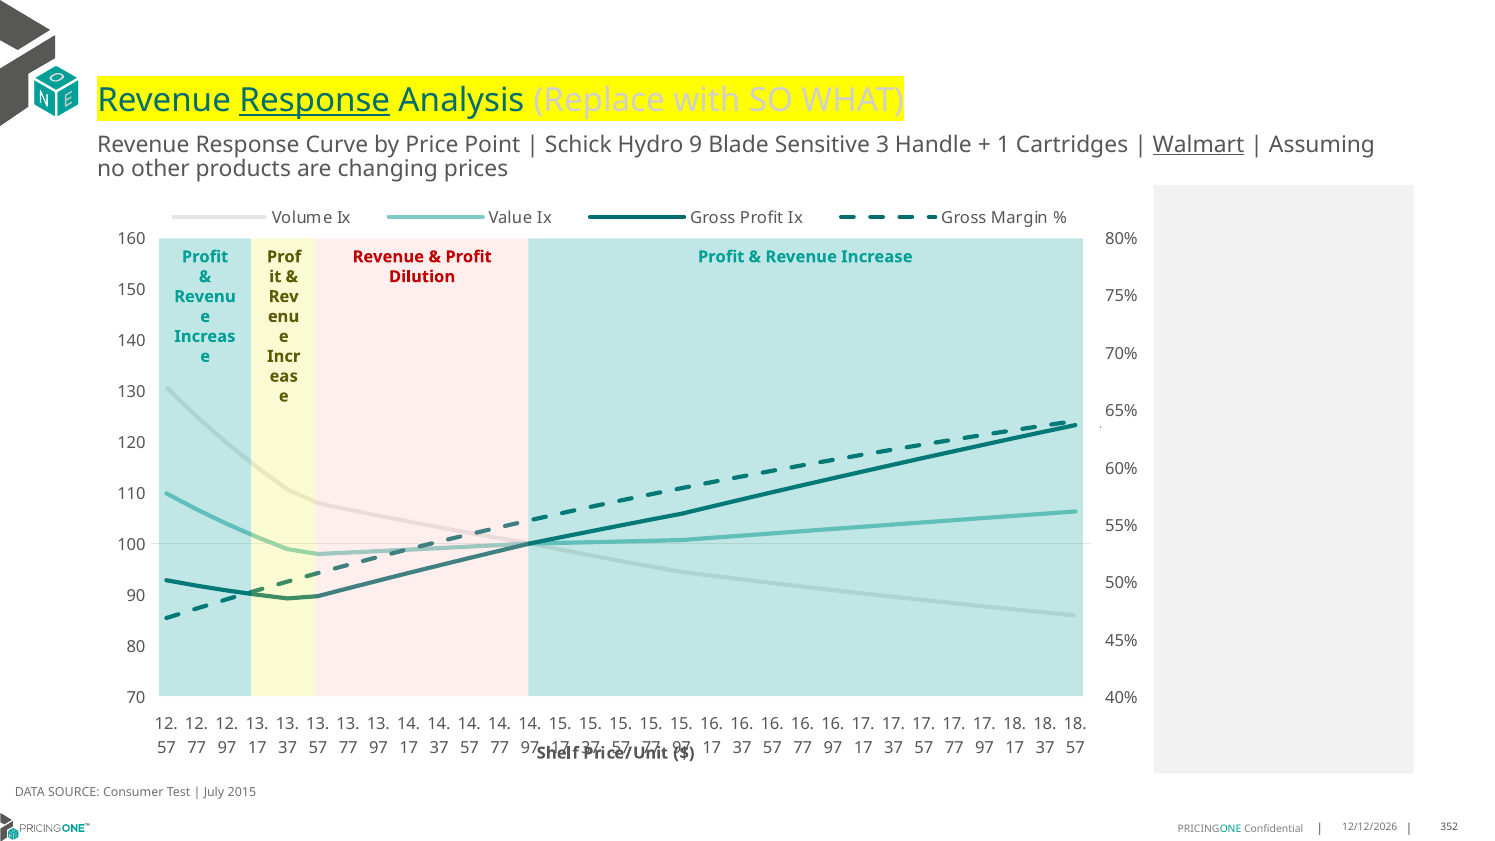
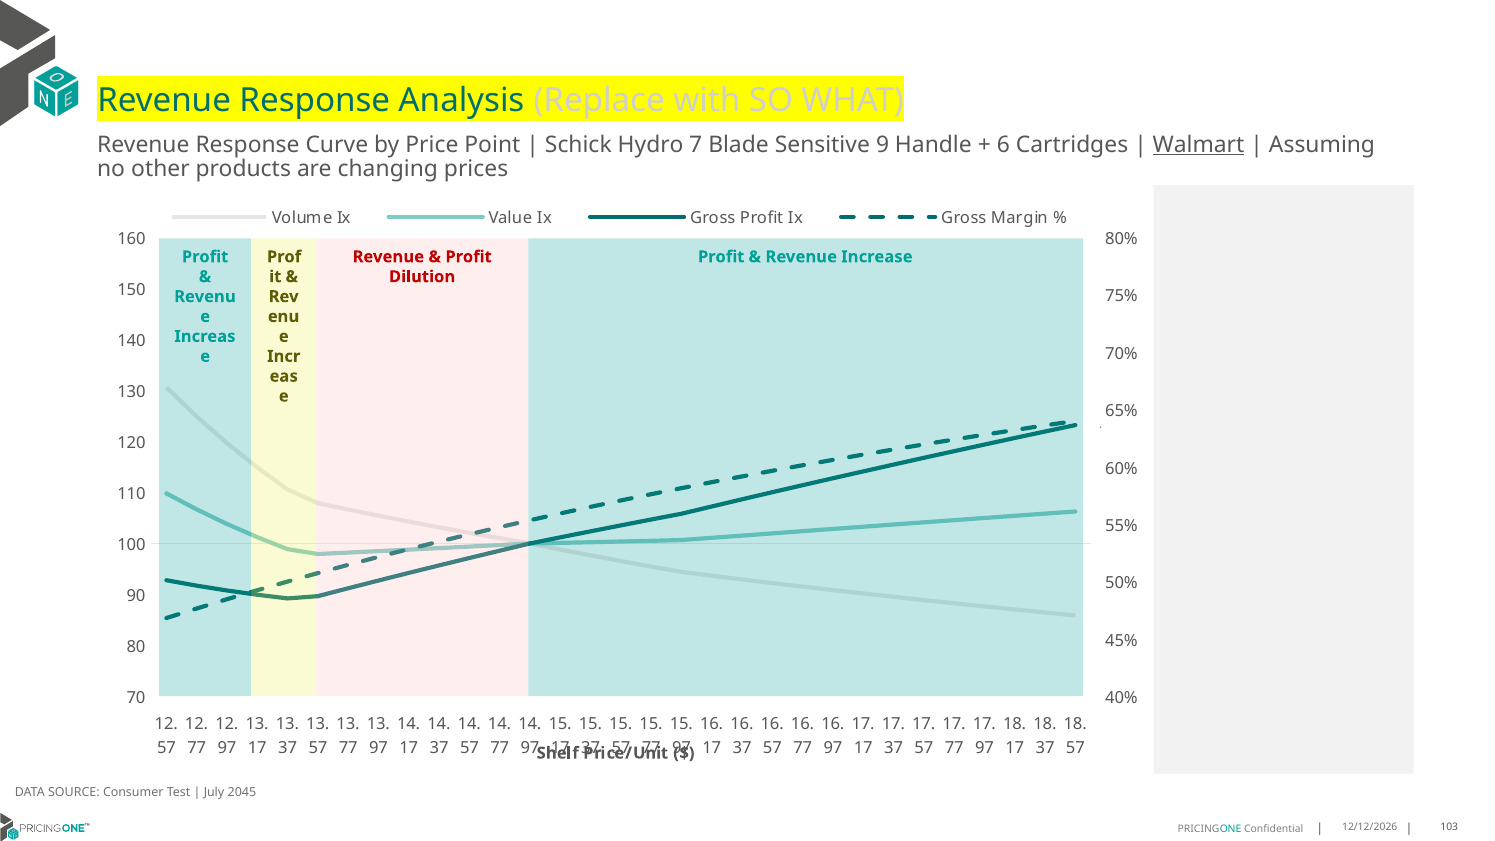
Response underline: present -> none (315, 100)
9: 9 -> 7 (696, 145)
3: 3 -> 9 (883, 145)
1: 1 -> 6 (1003, 145)
2015: 2015 -> 2045 (242, 792)
352: 352 -> 103 (1449, 827)
